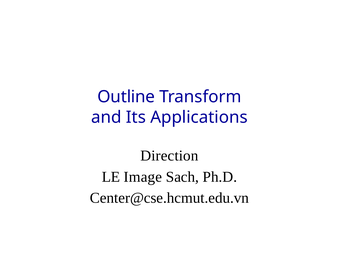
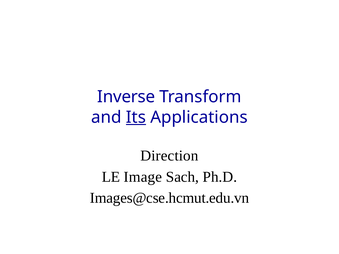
Outline: Outline -> Inverse (126, 97)
Its underline: none -> present (136, 117)
Center@cse.hcmut.edu.vn: Center@cse.hcmut.edu.vn -> Images@cse.hcmut.edu.vn (169, 198)
